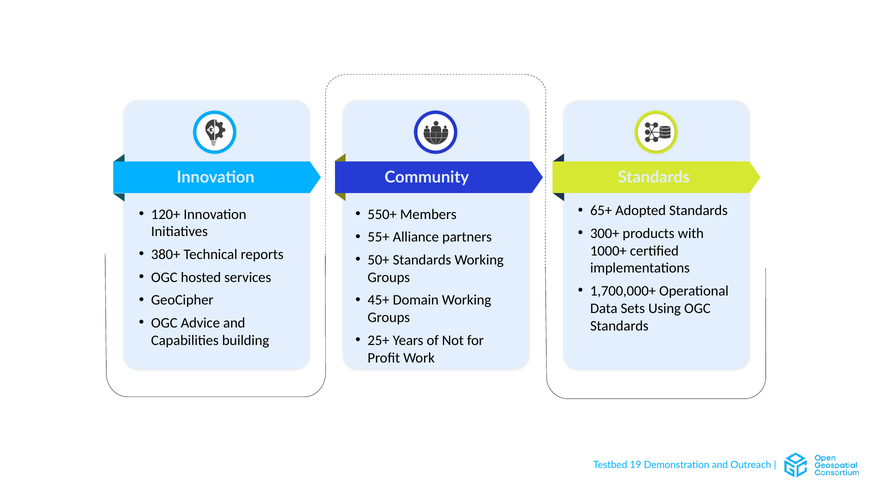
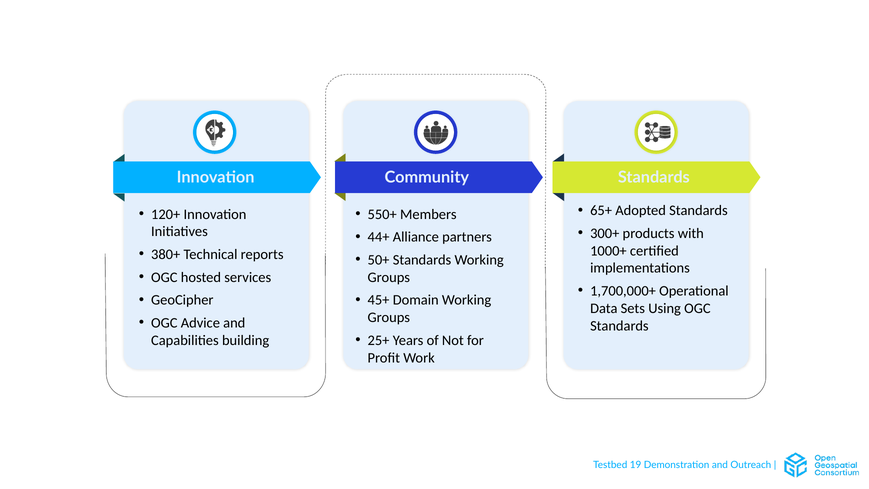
55+: 55+ -> 44+ (379, 237)
